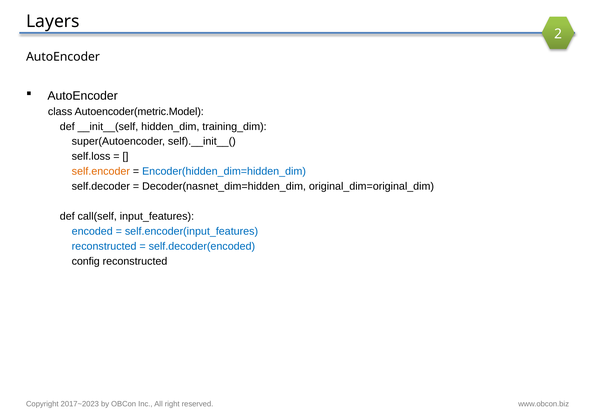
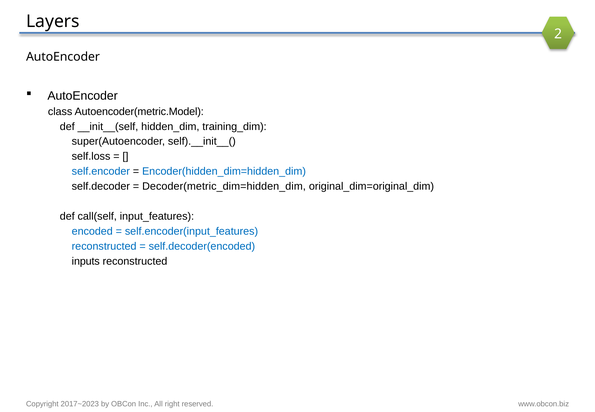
self.encoder colour: orange -> blue (101, 171)
Decoder(nasnet_dim=hidden_dim: Decoder(nasnet_dim=hidden_dim -> Decoder(metric_dim=hidden_dim (224, 186)
config: config -> inputs (86, 261)
